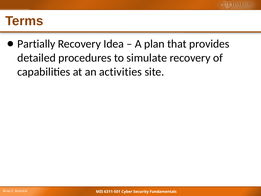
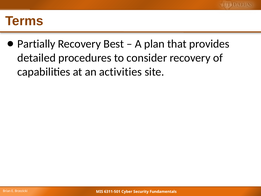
Idea: Idea -> Best (114, 44)
simulate: simulate -> consider (147, 58)
